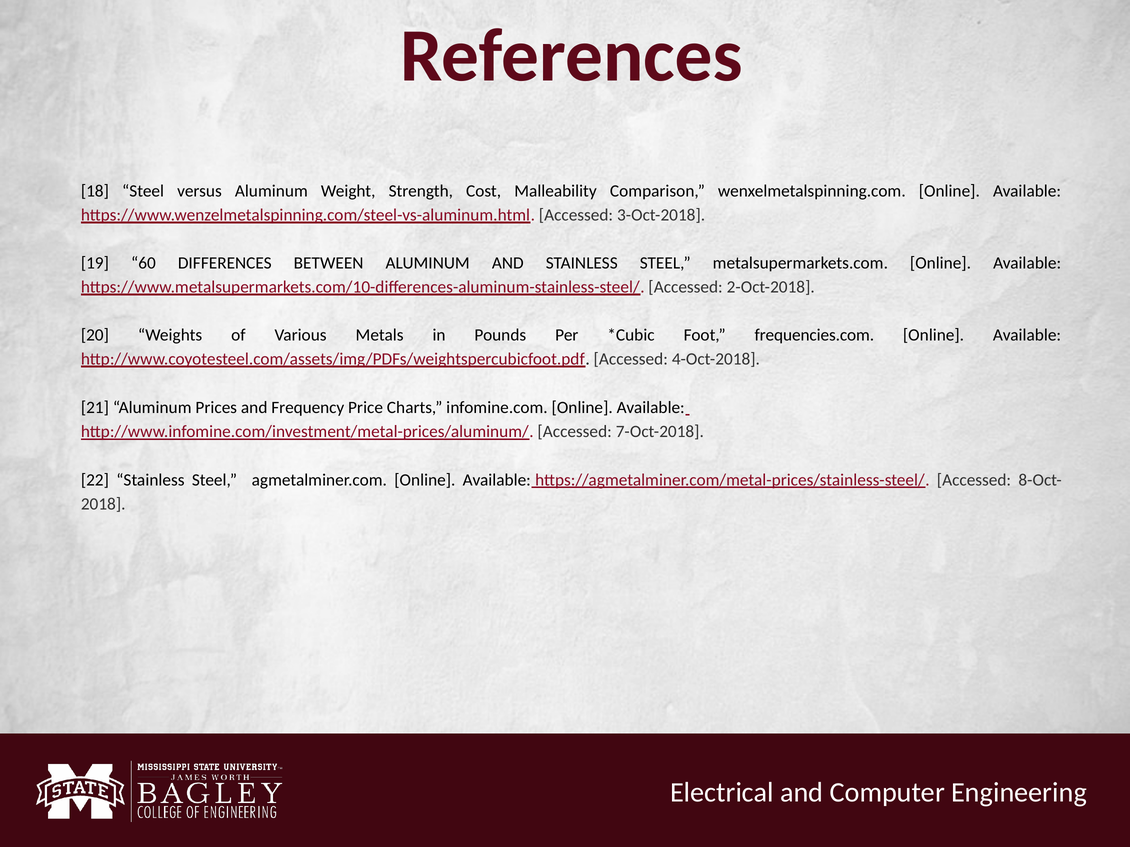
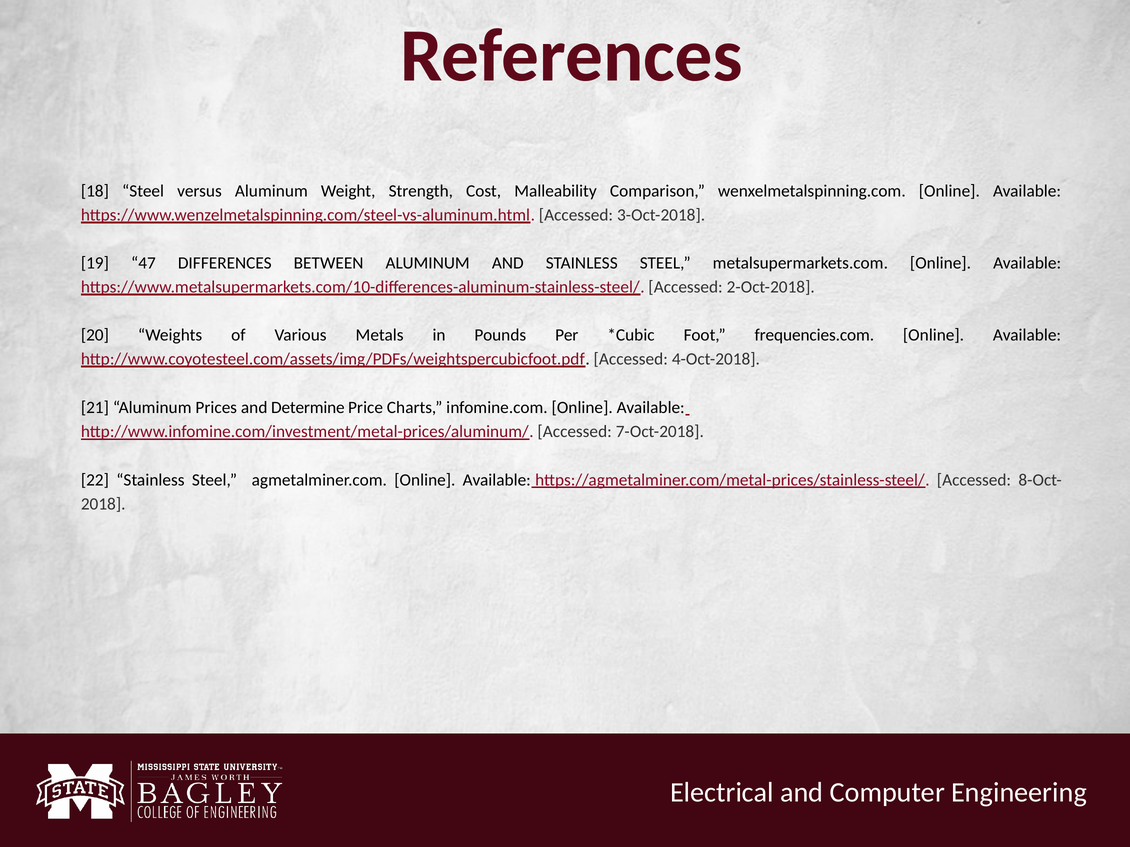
60: 60 -> 47 (143, 263)
Frequency: Frequency -> Determine (308, 408)
